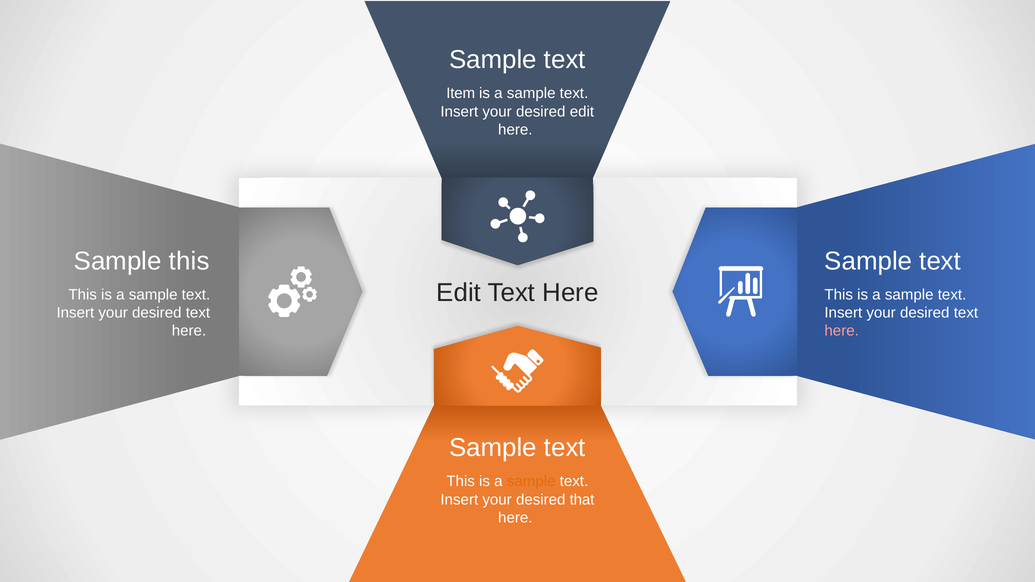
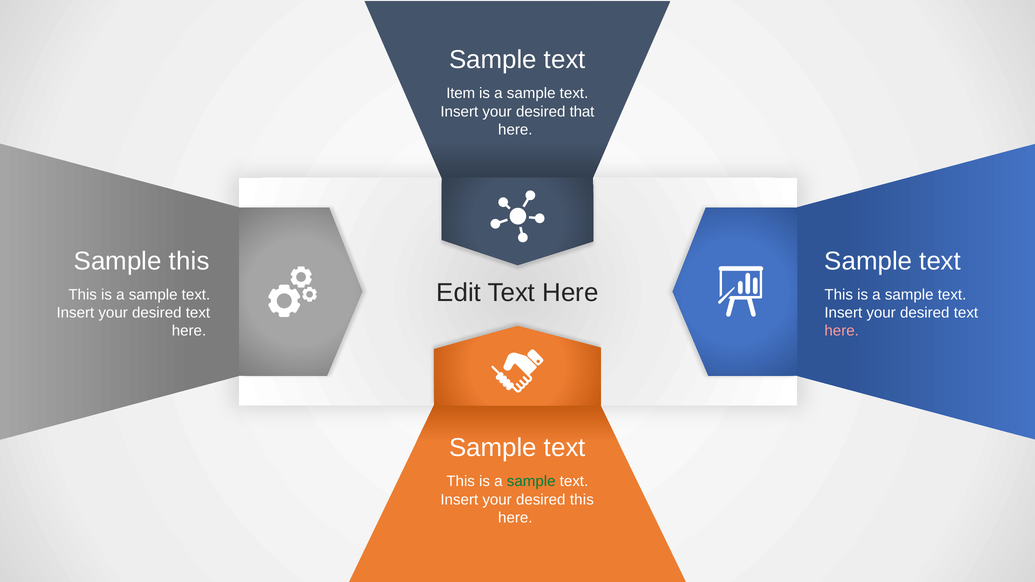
desired edit: edit -> that (582, 112)
sample colour: orange -> green (531, 482)
desired that: that -> this (582, 500)
